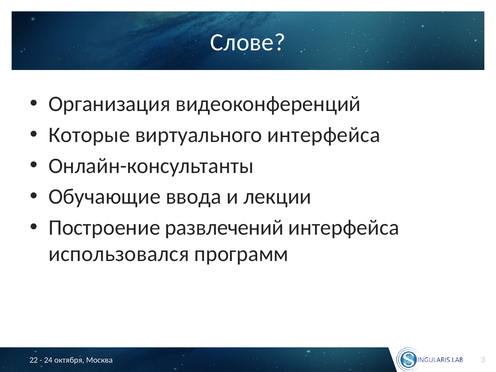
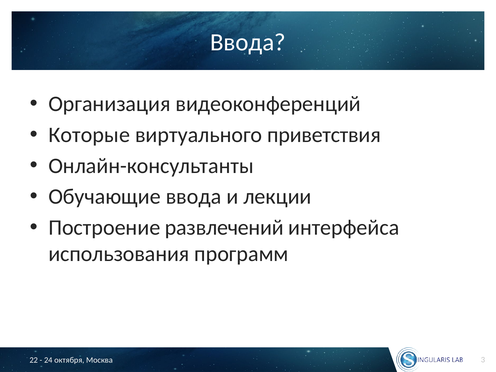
Слове: Слове -> Ввода (248, 42)
виртуального интерфейса: интерфейса -> приветствия (324, 135)
использовался: использовался -> использования (119, 254)
